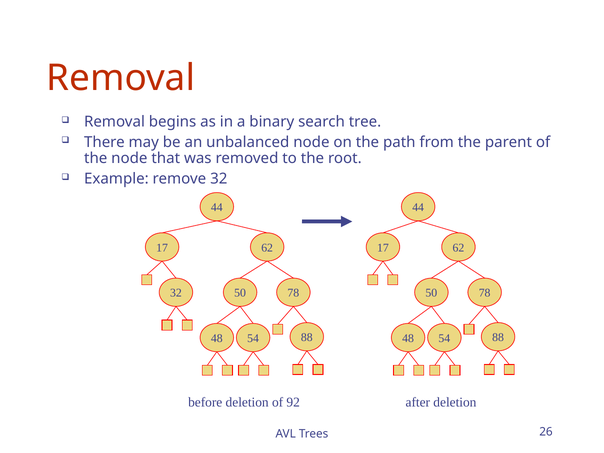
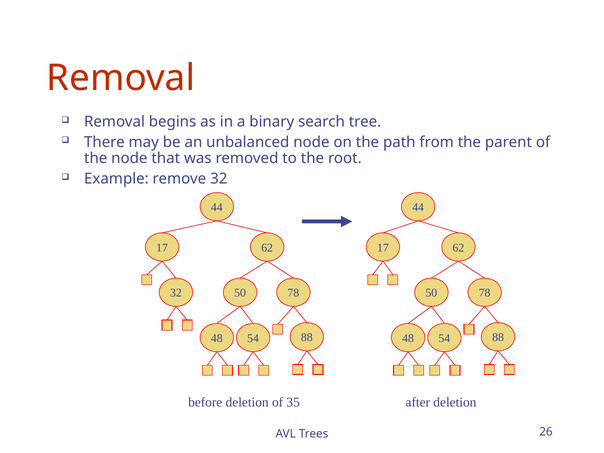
92: 92 -> 35 (293, 402)
